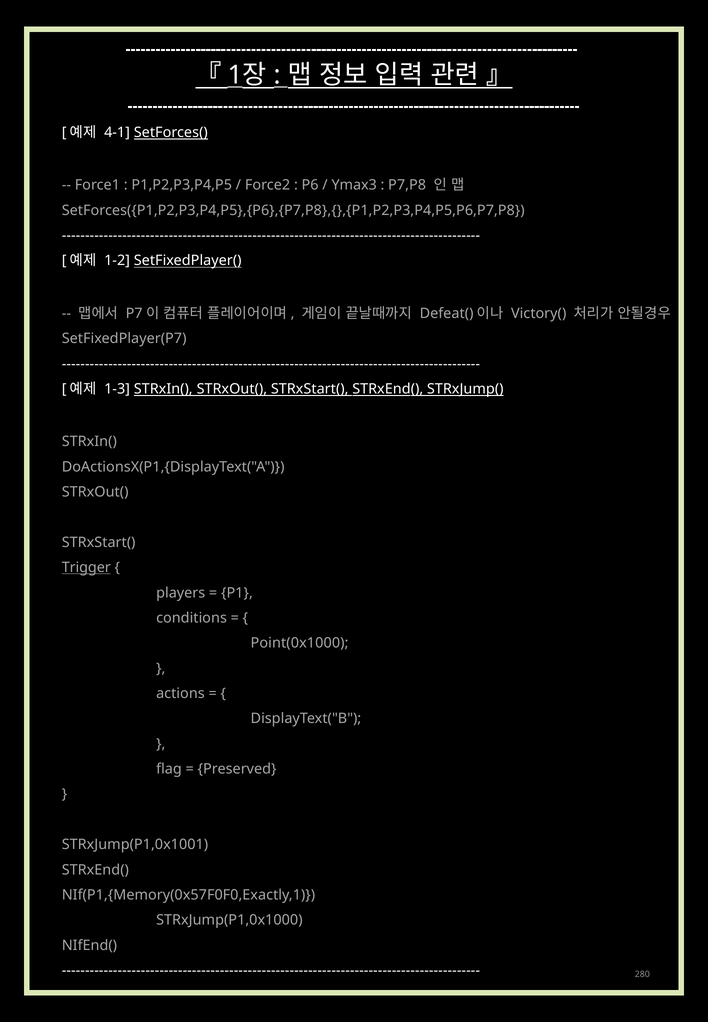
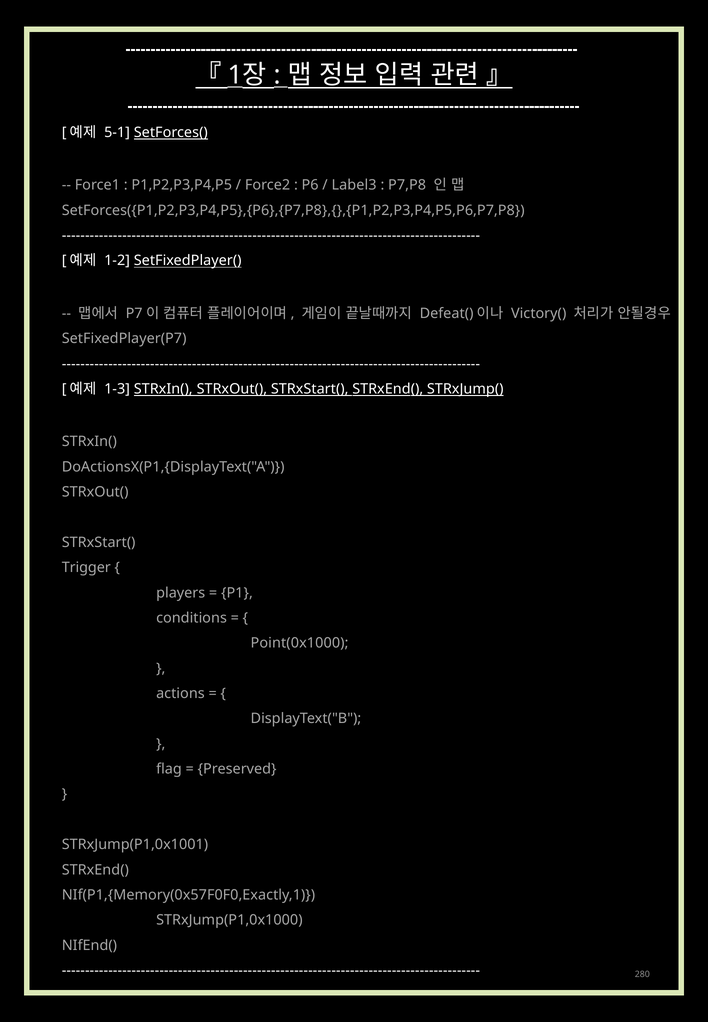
4-1: 4-1 -> 5-1 (117, 133)
Ymax3: Ymax3 -> Label3 (354, 185)
Trigger underline: present -> none (86, 568)
